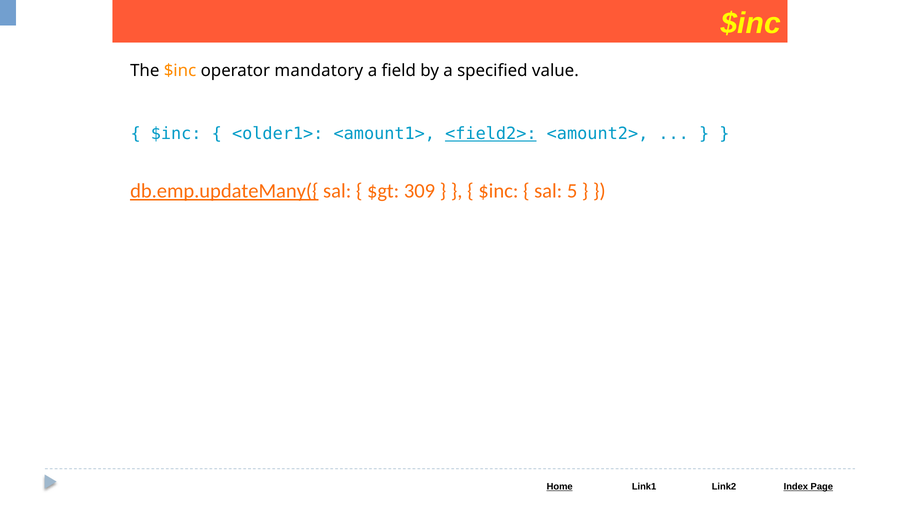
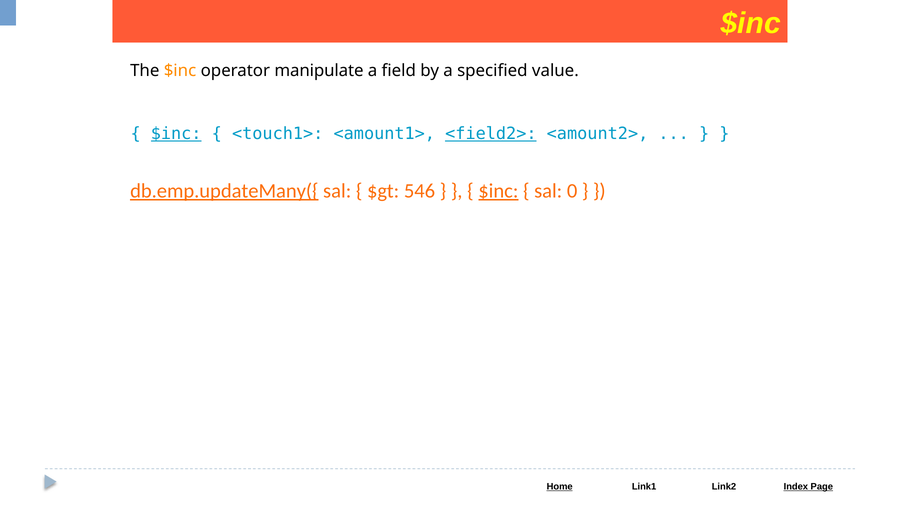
mandatory: mandatory -> manipulate (319, 71)
$inc underline: none -> present (176, 134)
<older1>: <older1> -> <touch1> (278, 134)
309: 309 -> 546 (420, 191)
$inc underline: none -> present (498, 191)
5: 5 -> 0 (572, 191)
